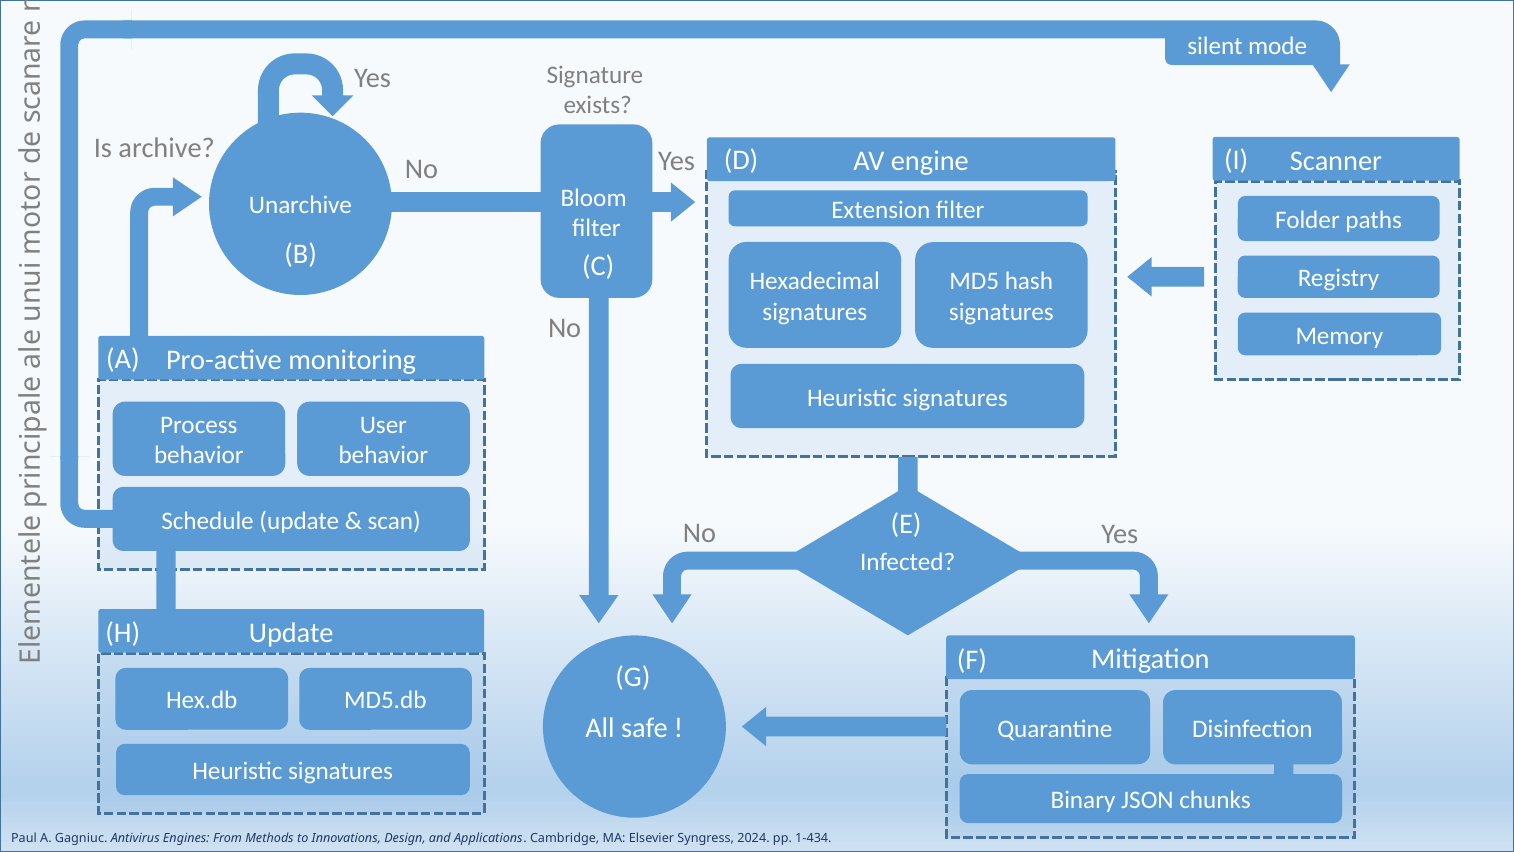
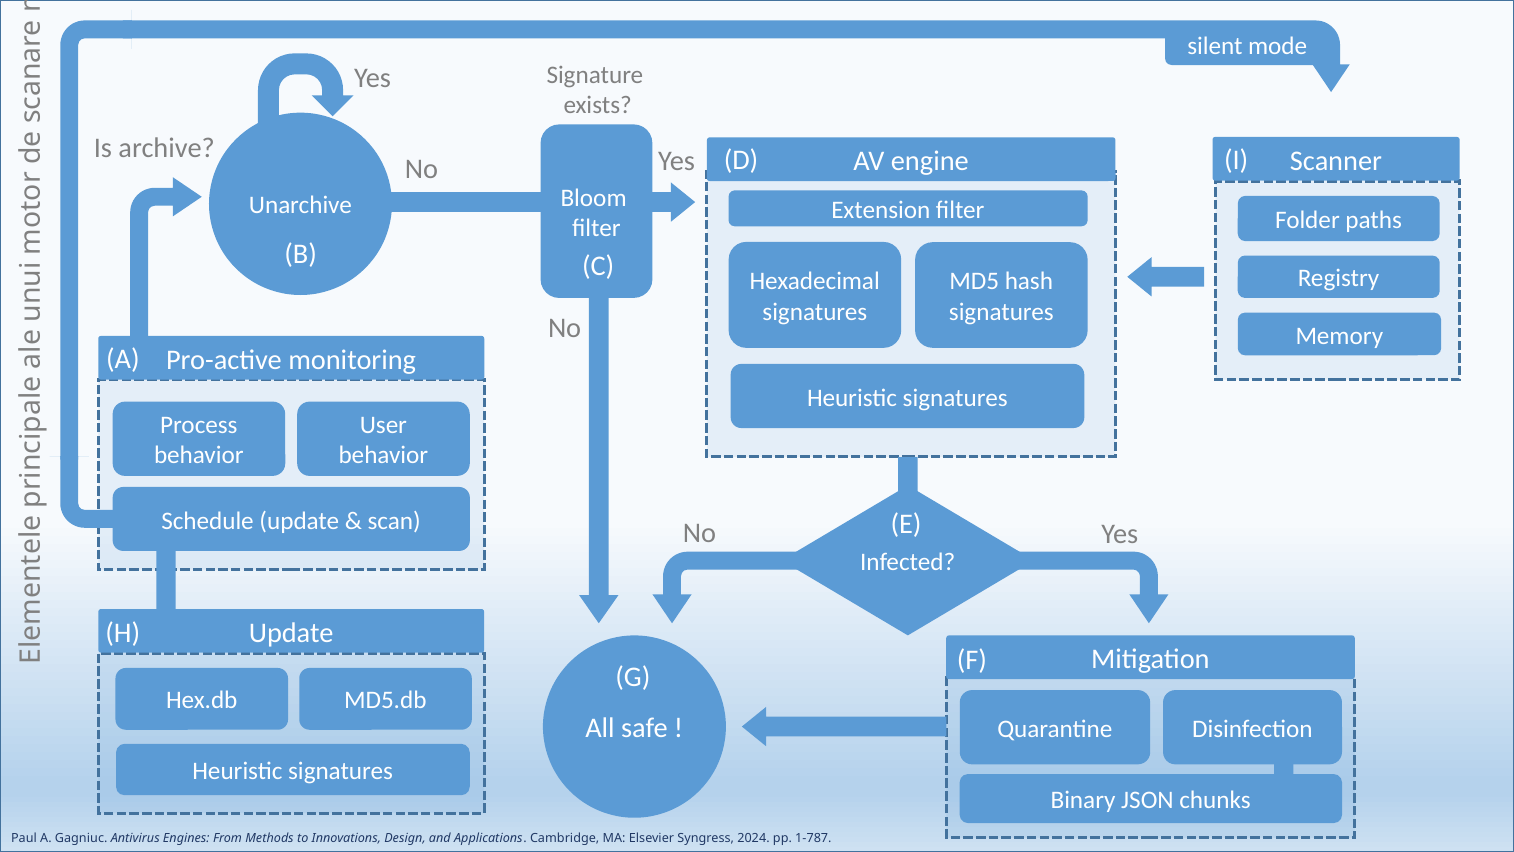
1-434: 1-434 -> 1-787 (813, 838)
